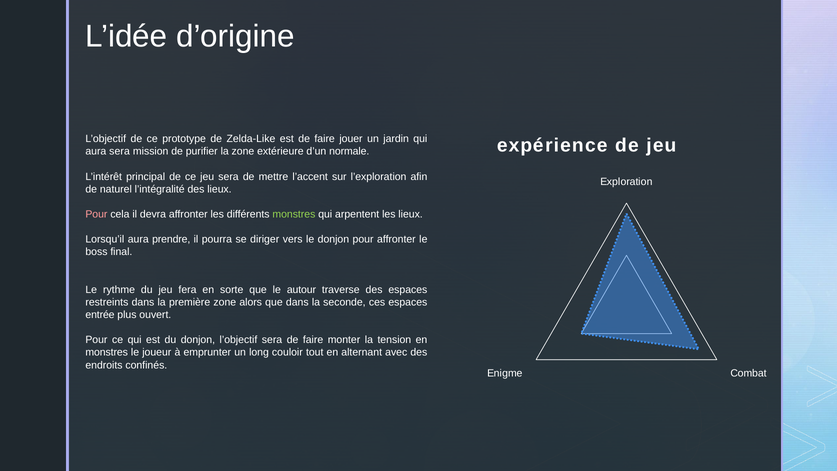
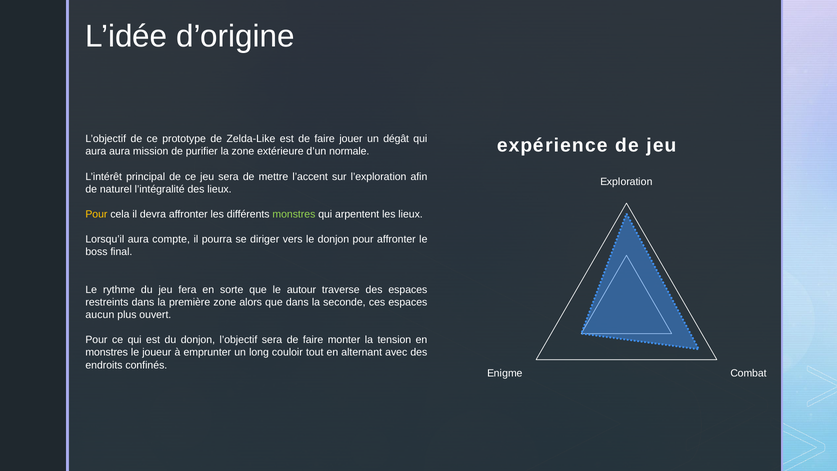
jardin: jardin -> dégât (396, 139)
aura sera: sera -> aura (120, 151)
Pour colour: pink -> yellow (96, 214)
prendre: prendre -> compte (171, 239)
entrée: entrée -> aucun (100, 315)
